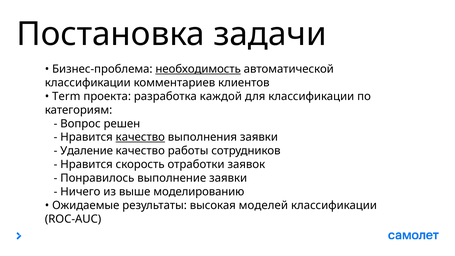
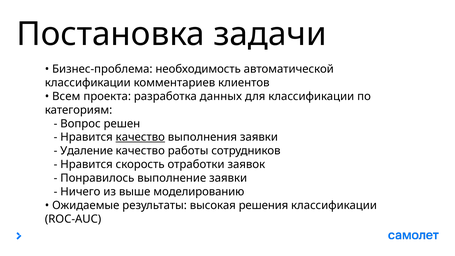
необходимость underline: present -> none (198, 69)
Term: Term -> Всем (66, 96)
каждой: каждой -> данных (221, 96)
моделей: моделей -> решения (263, 205)
